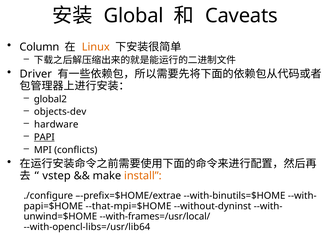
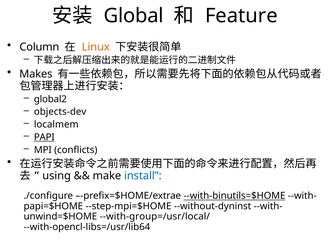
Caveats: Caveats -> Feature (241, 16)
Driver: Driver -> Makes (36, 74)
hardware: hardware -> localmem (56, 125)
vstep: vstep -> using (57, 176)
install colour: orange -> blue (143, 176)
--with-binutils=$HOME underline: none -> present (234, 196)
--that-mpi=$HOME: --that-mpi=$HOME -> --step-mpi=$HOME (128, 207)
--with-frames=/usr/local/: --with-frames=/usr/local/ -> --with-group=/usr/local/ (155, 217)
